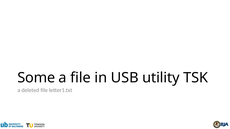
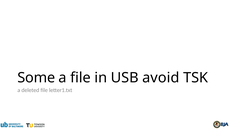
utility: utility -> avoid (161, 78)
